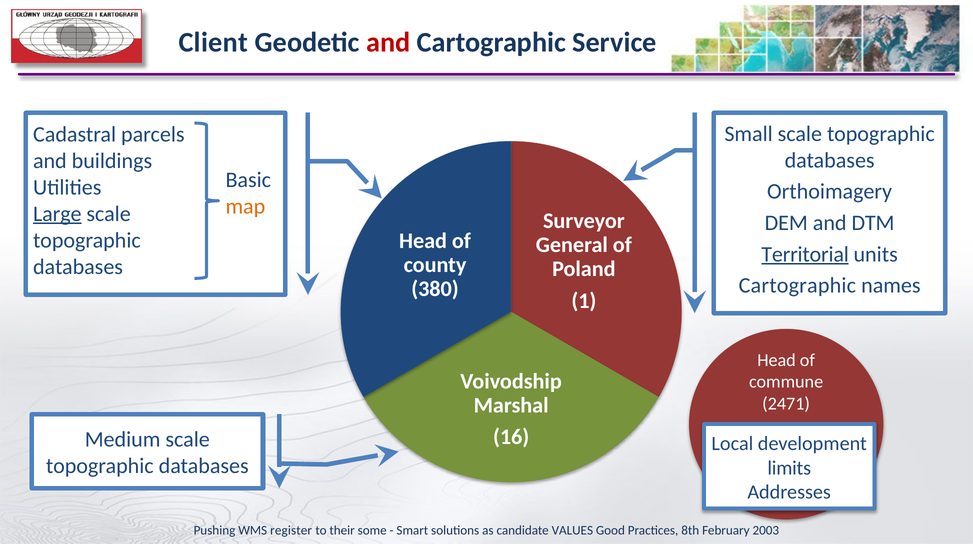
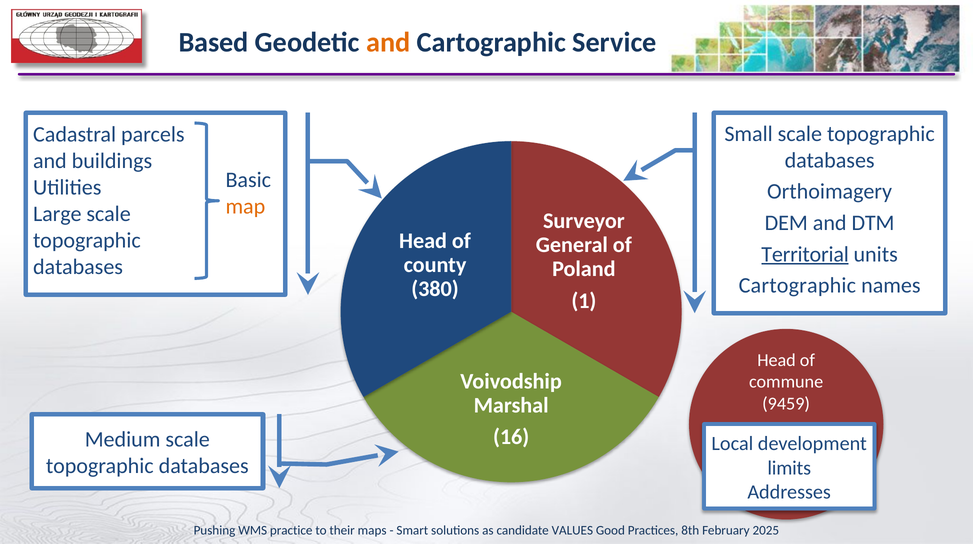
Client: Client -> Based (214, 43)
and colour: red -> orange (388, 43)
Large underline: present -> none (57, 214)
2471: 2471 -> 9459 (786, 403)
register: register -> practice (291, 530)
some: some -> maps (372, 530)
2003: 2003 -> 2025 (766, 530)
